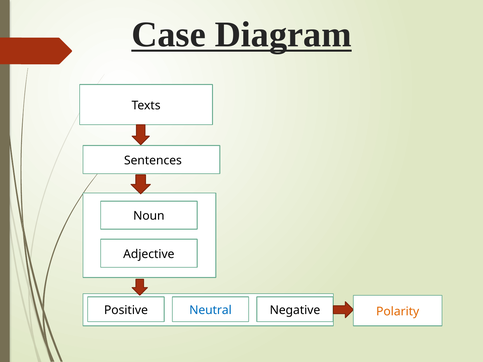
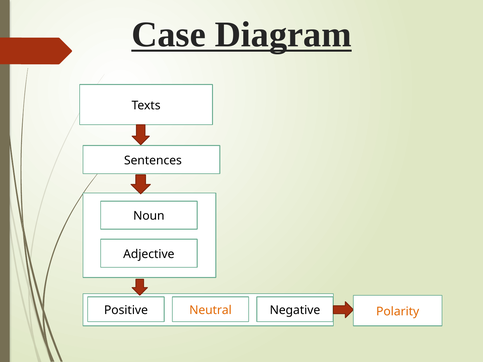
Neutral colour: blue -> orange (210, 310)
